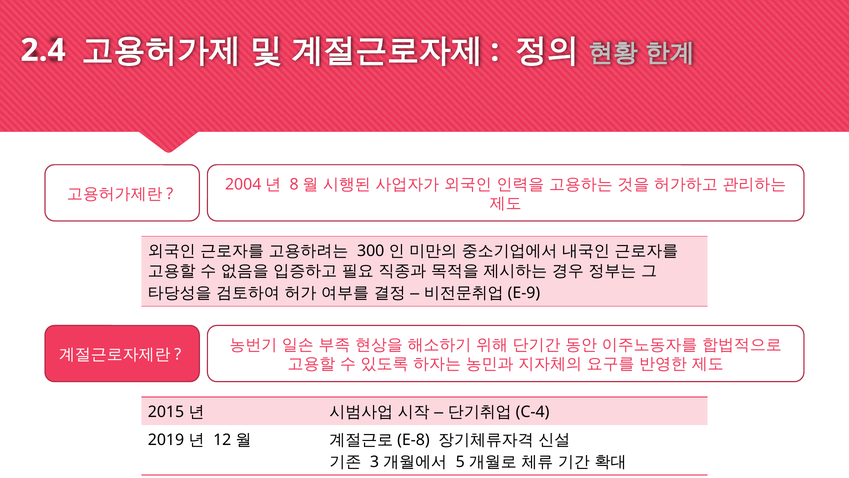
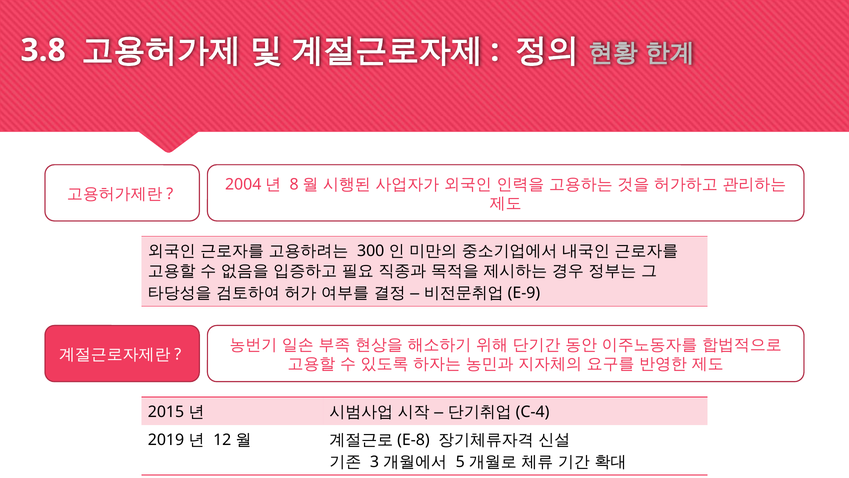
2.4: 2.4 -> 3.8 (43, 50)
